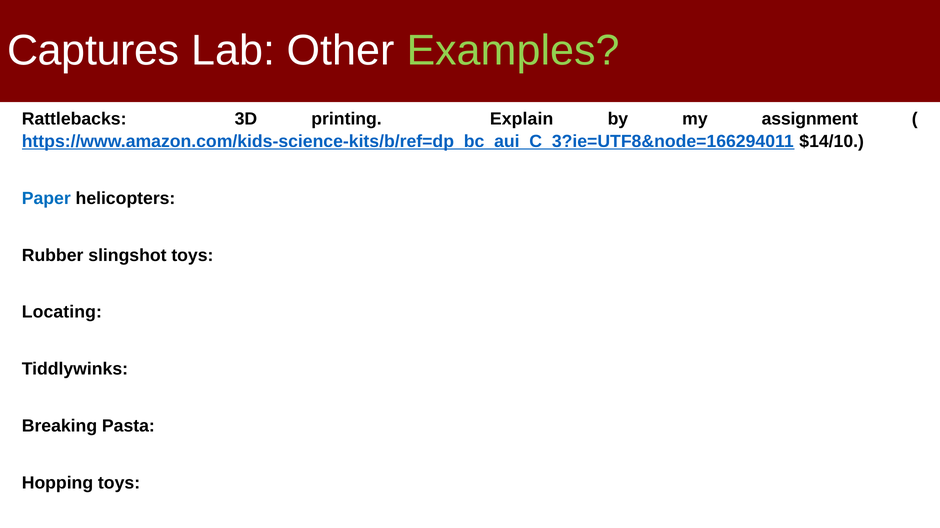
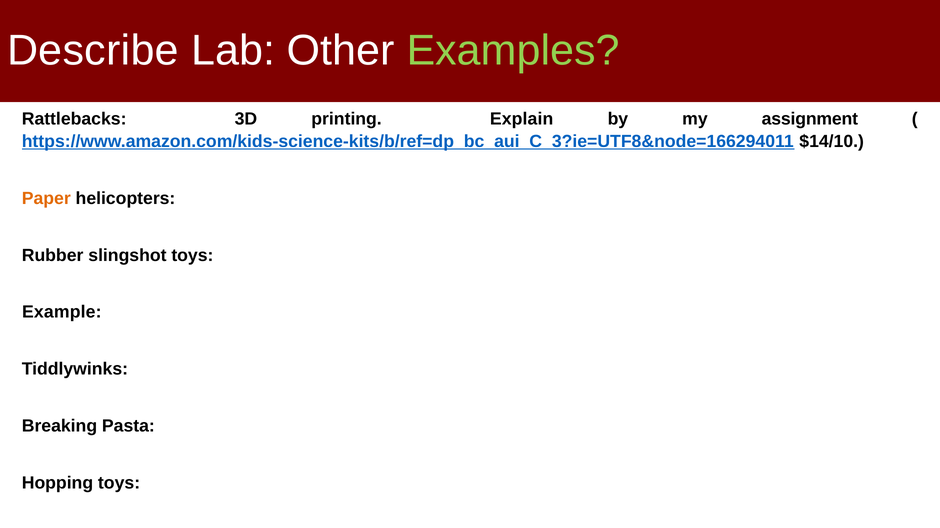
Captures: Captures -> Describe (93, 51)
Paper colour: blue -> orange (46, 199)
Locating: Locating -> Example (62, 313)
